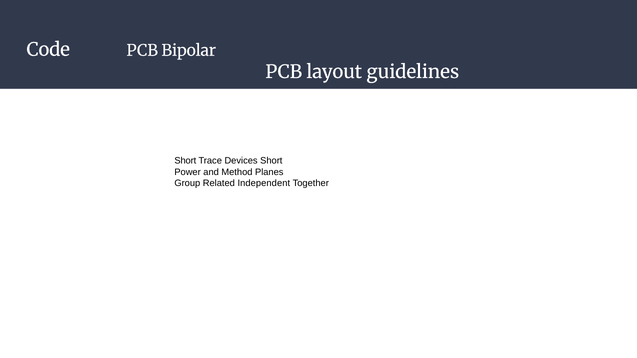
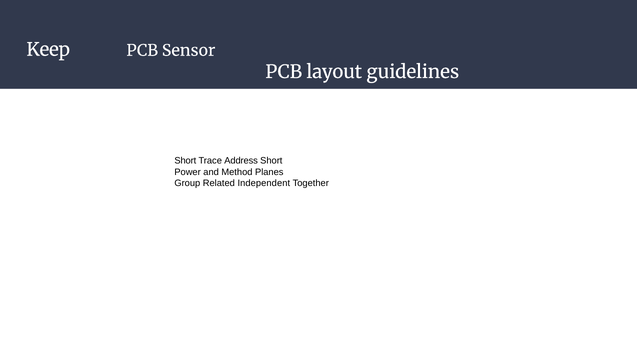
Code: Code -> Keep (48, 50)
Bipolar: Bipolar -> Sensor (189, 51)
Devices: Devices -> Address (241, 161)
